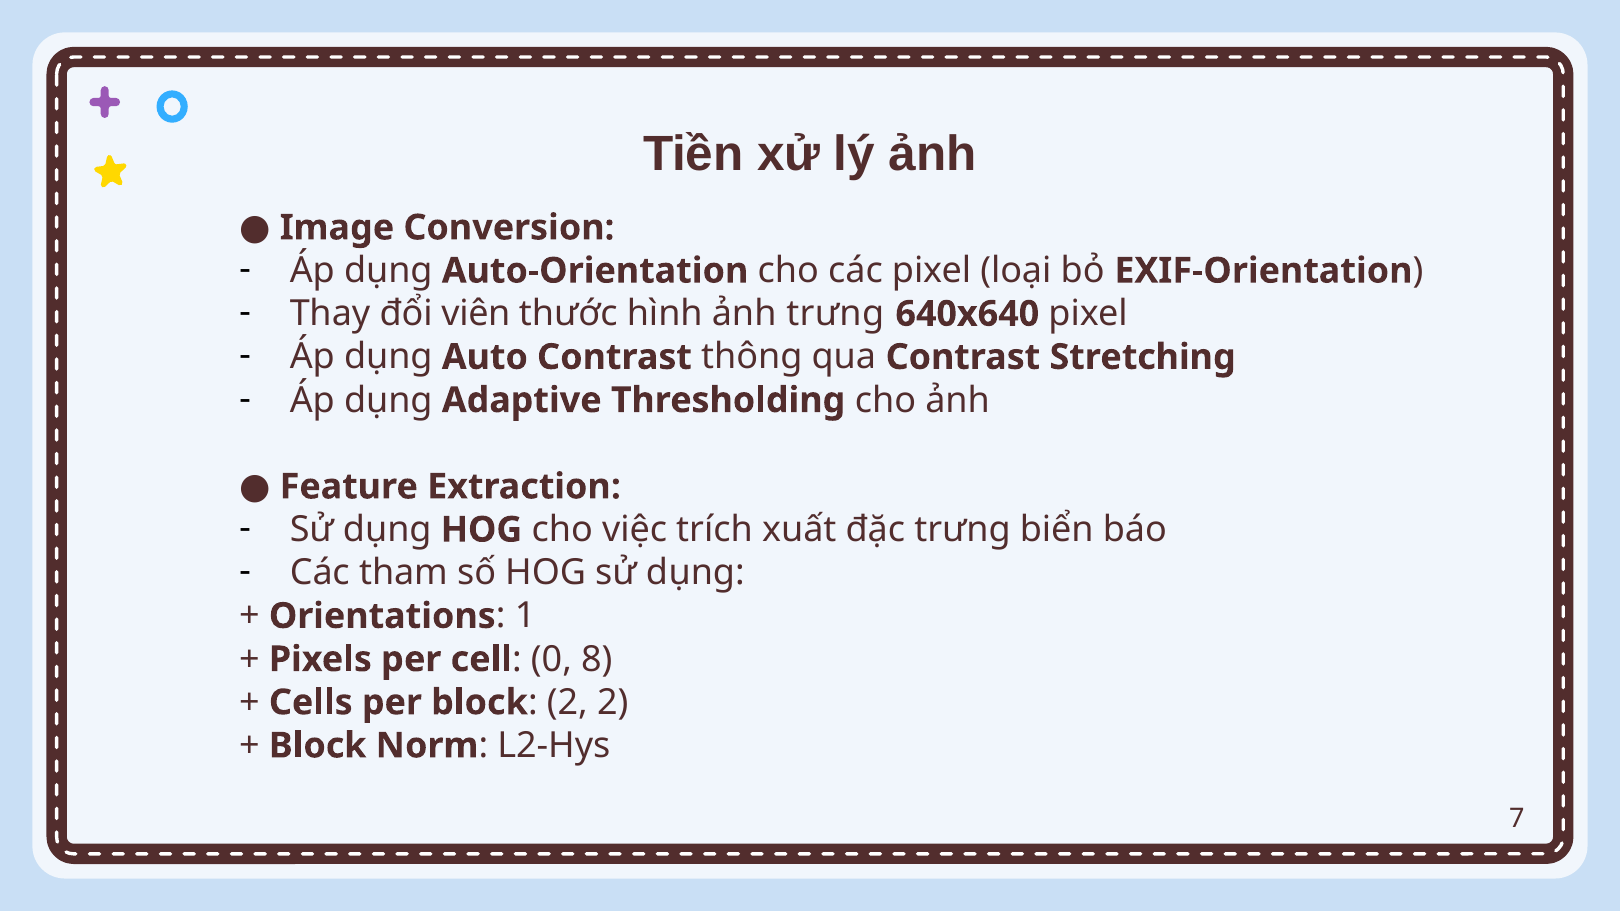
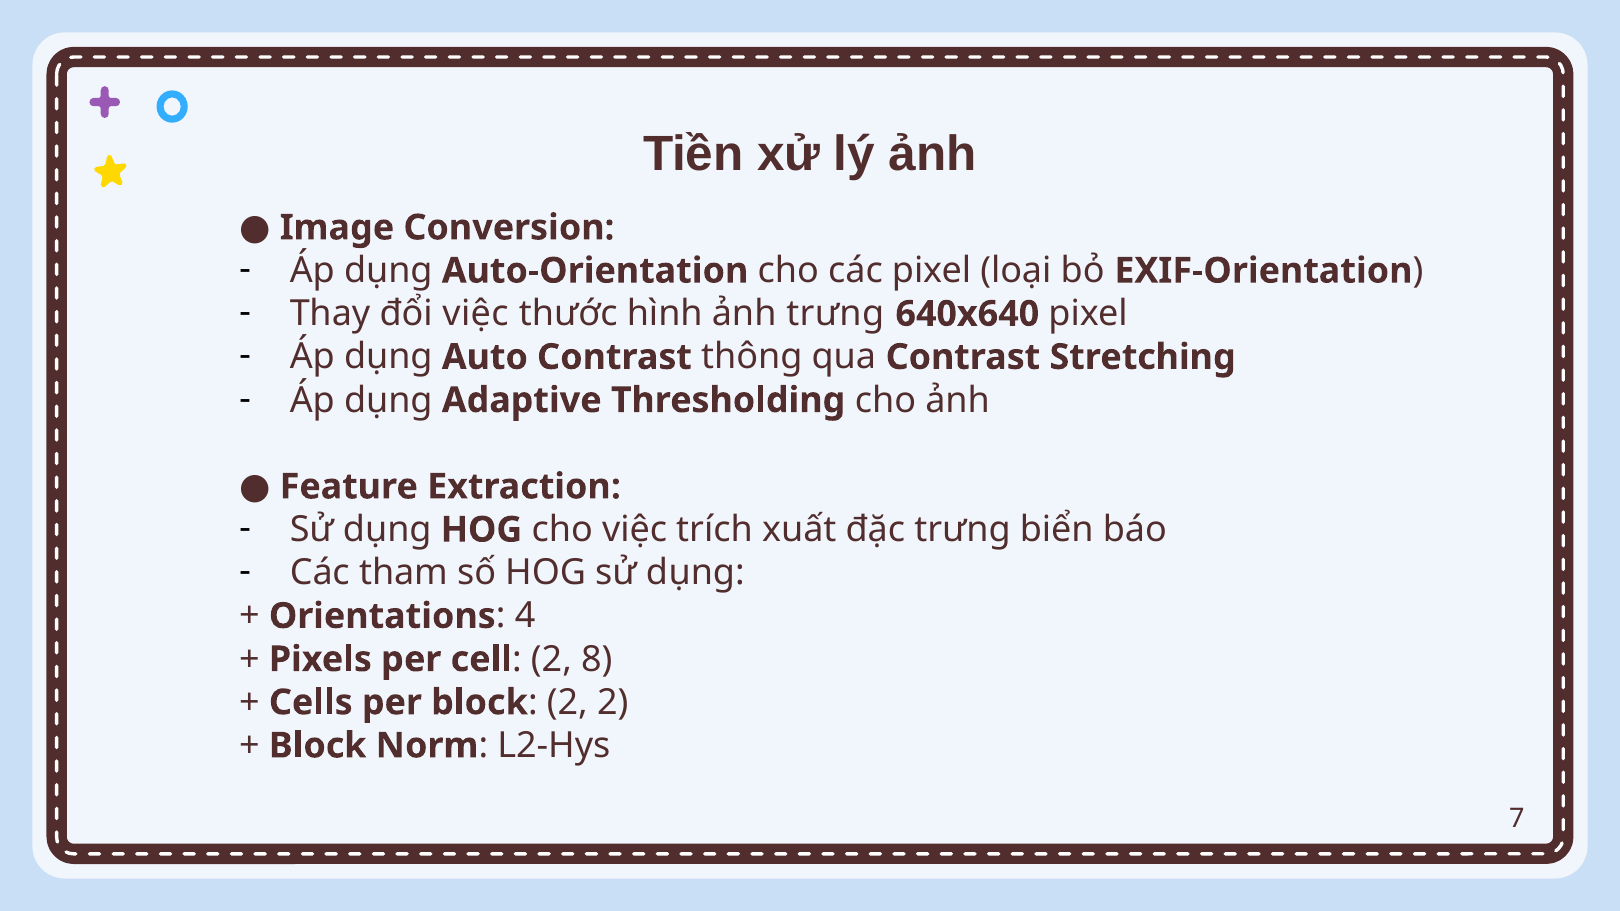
đổi viên: viên -> việc (476, 314)
1: 1 -> 4 (525, 616)
cell 0: 0 -> 2 (551, 659)
